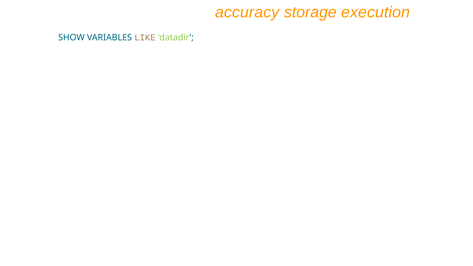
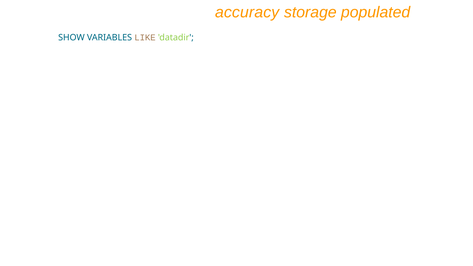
execution: execution -> populated (376, 12)
